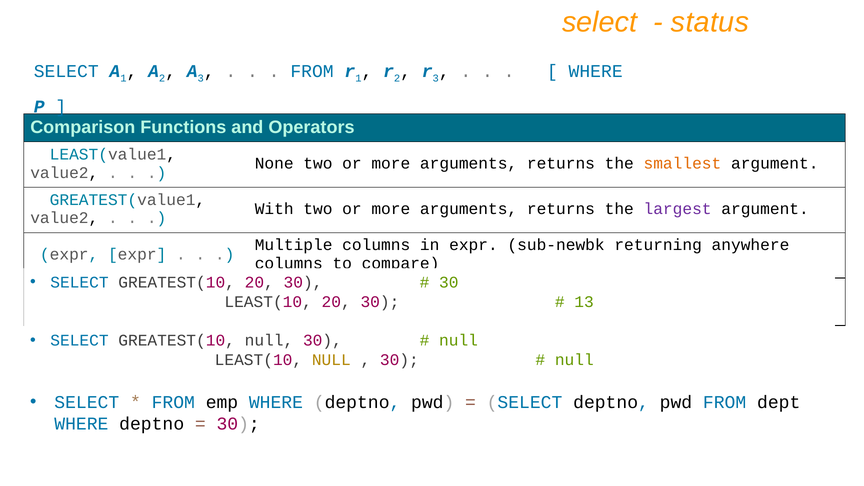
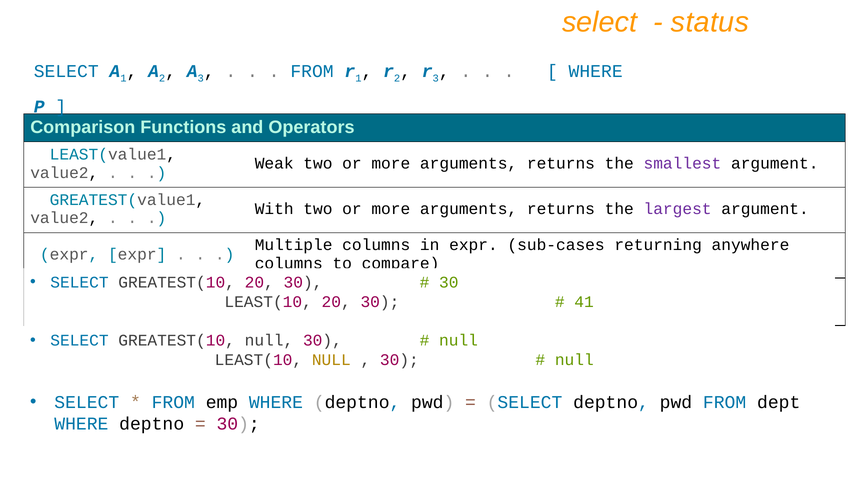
None: None -> Weak (274, 164)
smallest colour: orange -> purple (682, 164)
sub-newbk: sub-newbk -> sub-cases (556, 245)
13: 13 -> 41 (584, 302)
